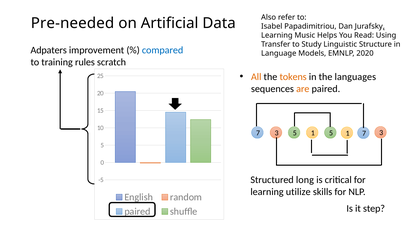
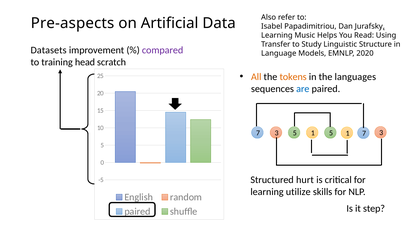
Pre-needed: Pre-needed -> Pre-aspects (73, 23)
Adpaters: Adpaters -> Datasets (49, 50)
compared colour: blue -> purple (163, 50)
rules: rules -> head (85, 62)
are colour: orange -> blue (303, 89)
long: long -> hurt (305, 180)
